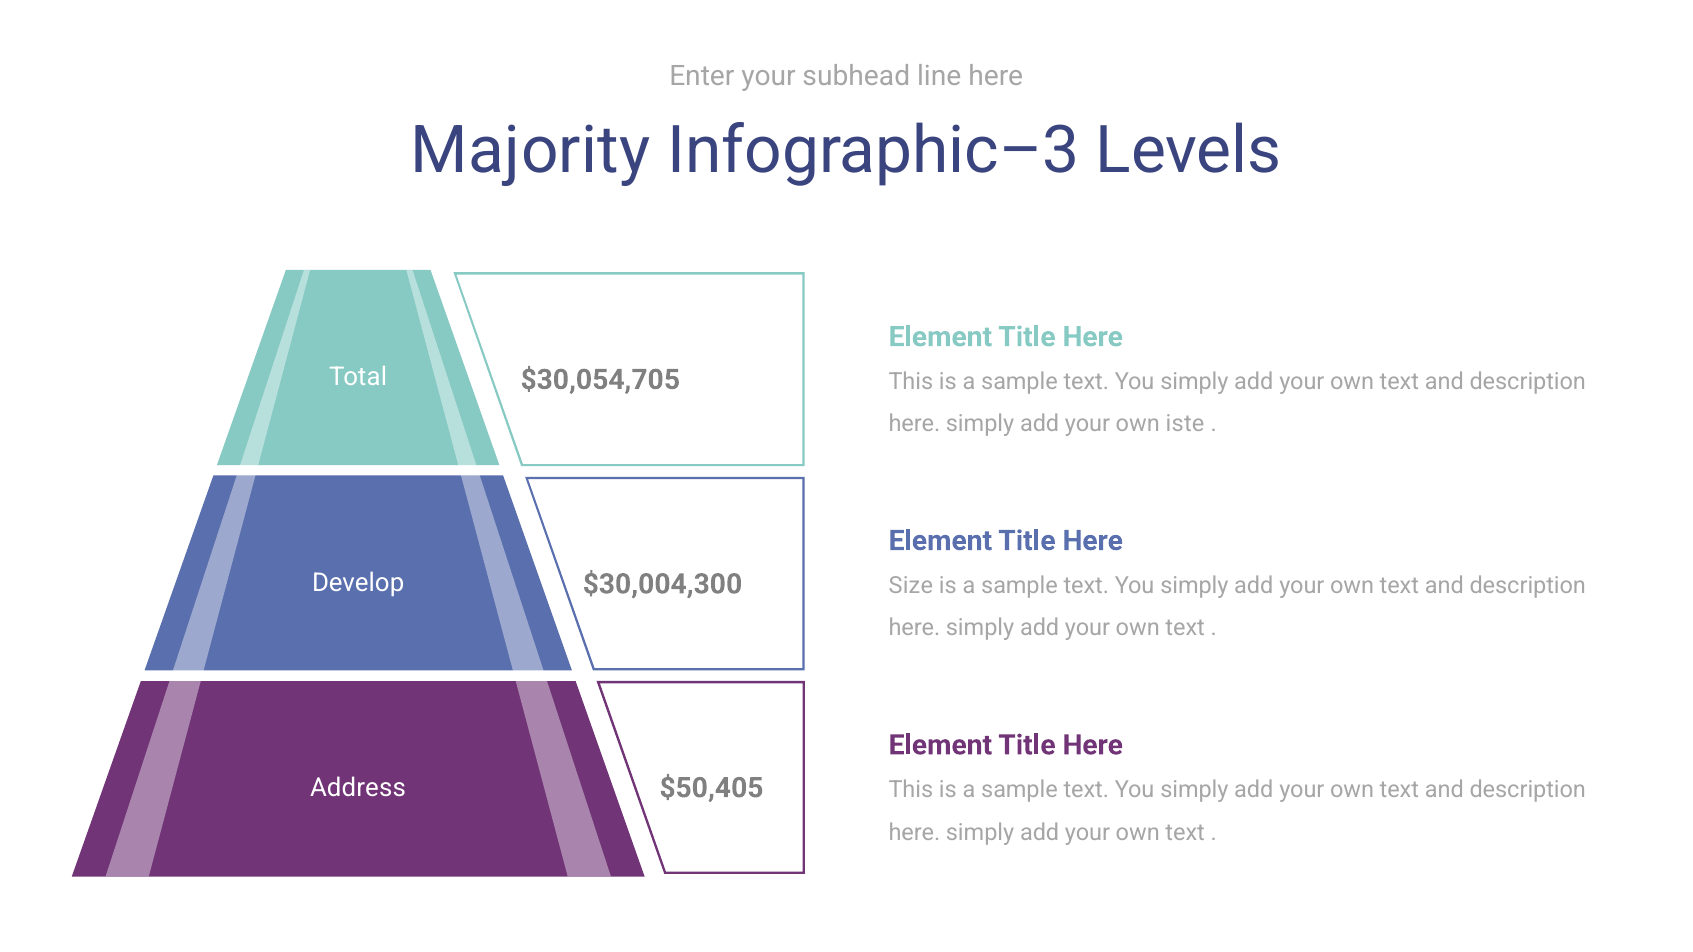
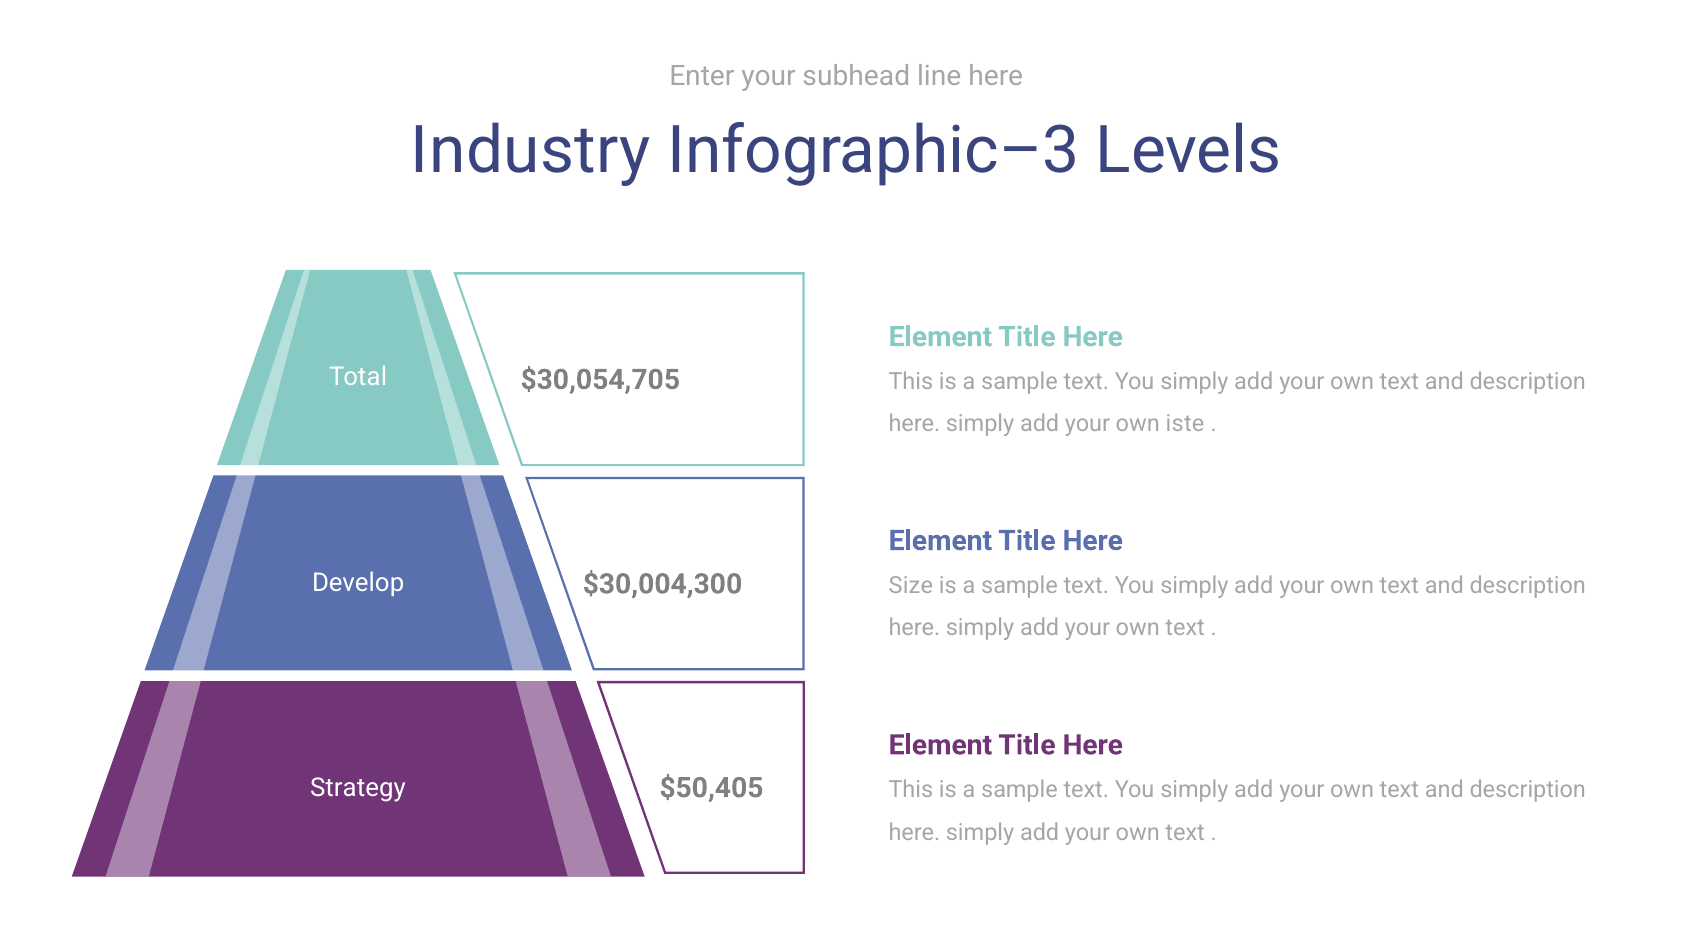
Majority: Majority -> Industry (531, 151)
Address: Address -> Strategy (358, 788)
